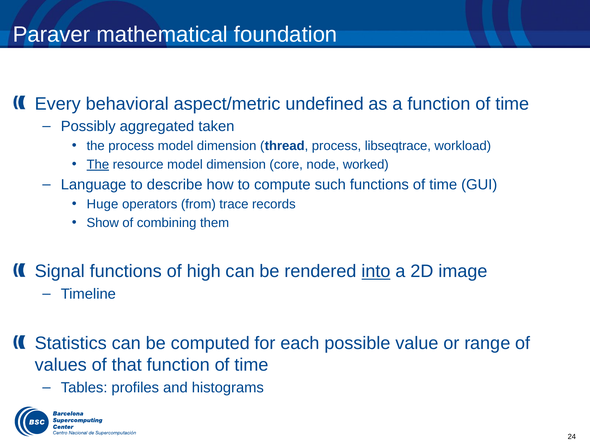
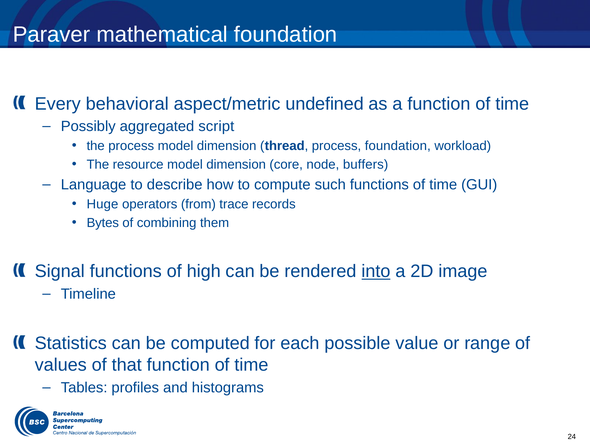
taken: taken -> script (216, 127)
process libseqtrace: libseqtrace -> foundation (398, 146)
The underline: present -> none (98, 165)
worked: worked -> buffers (366, 165)
Show: Show -> Bytes (103, 223)
